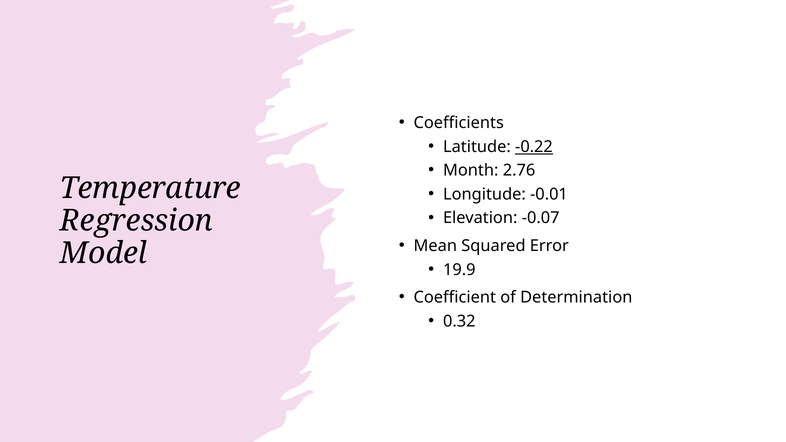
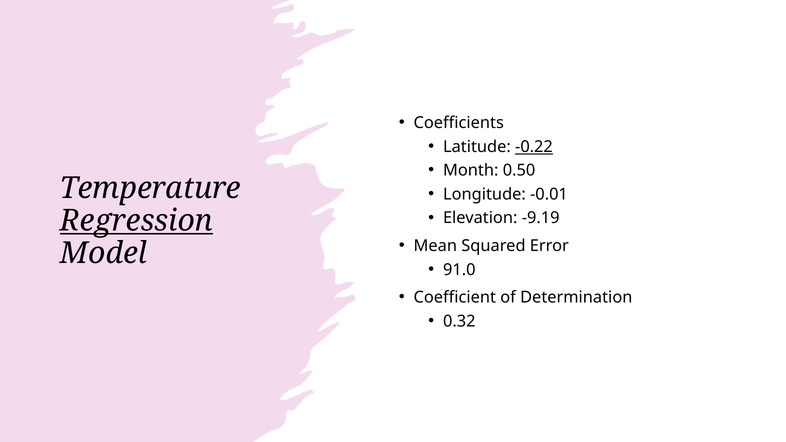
2.76: 2.76 -> 0.50 (519, 171)
-0.07: -0.07 -> -9.19 (541, 218)
Regression underline: none -> present (136, 221)
19.9: 19.9 -> 91.0 (459, 270)
